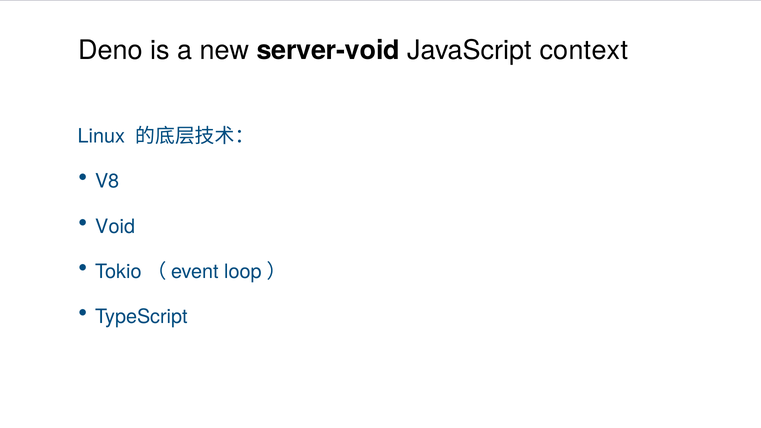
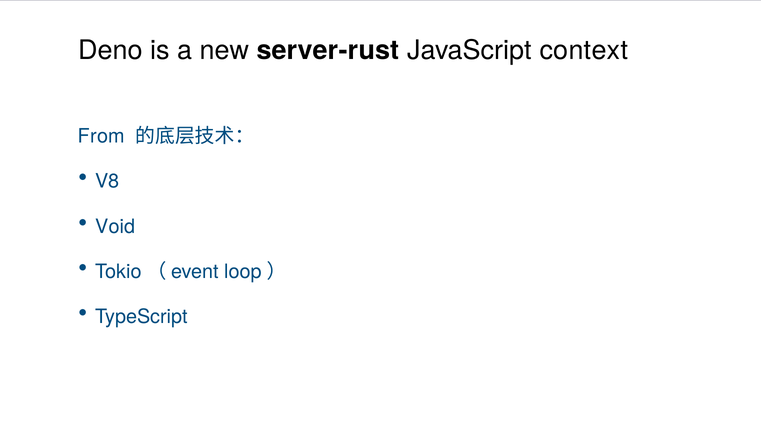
server-void: server-void -> server-rust (328, 50)
Linux: Linux -> From (101, 136)
